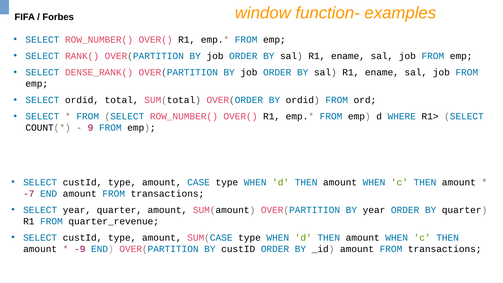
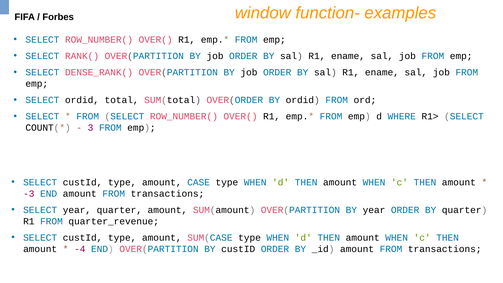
9: 9 -> 3 (91, 128)
-7: -7 -> -3 (29, 194)
-9: -9 -> -4 (80, 249)
